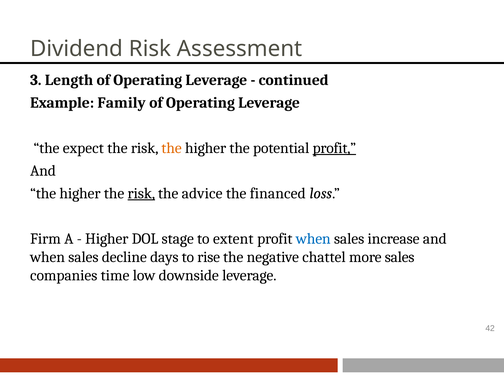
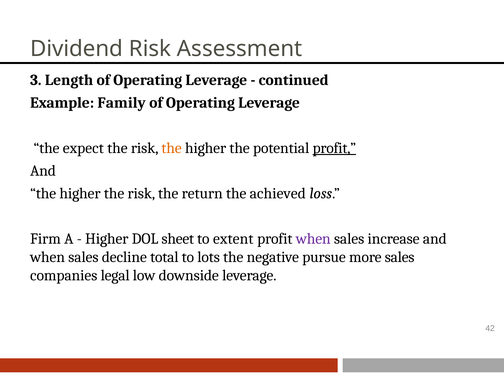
risk underline: present -> none (141, 193)
advice: advice -> return (202, 193)
financed: financed -> achieved (278, 193)
stage: stage -> sheet (178, 239)
when colour: blue -> purple (313, 239)
days: days -> total (164, 257)
rise: rise -> lots (209, 257)
chattel: chattel -> pursue (324, 257)
time: time -> legal (115, 276)
